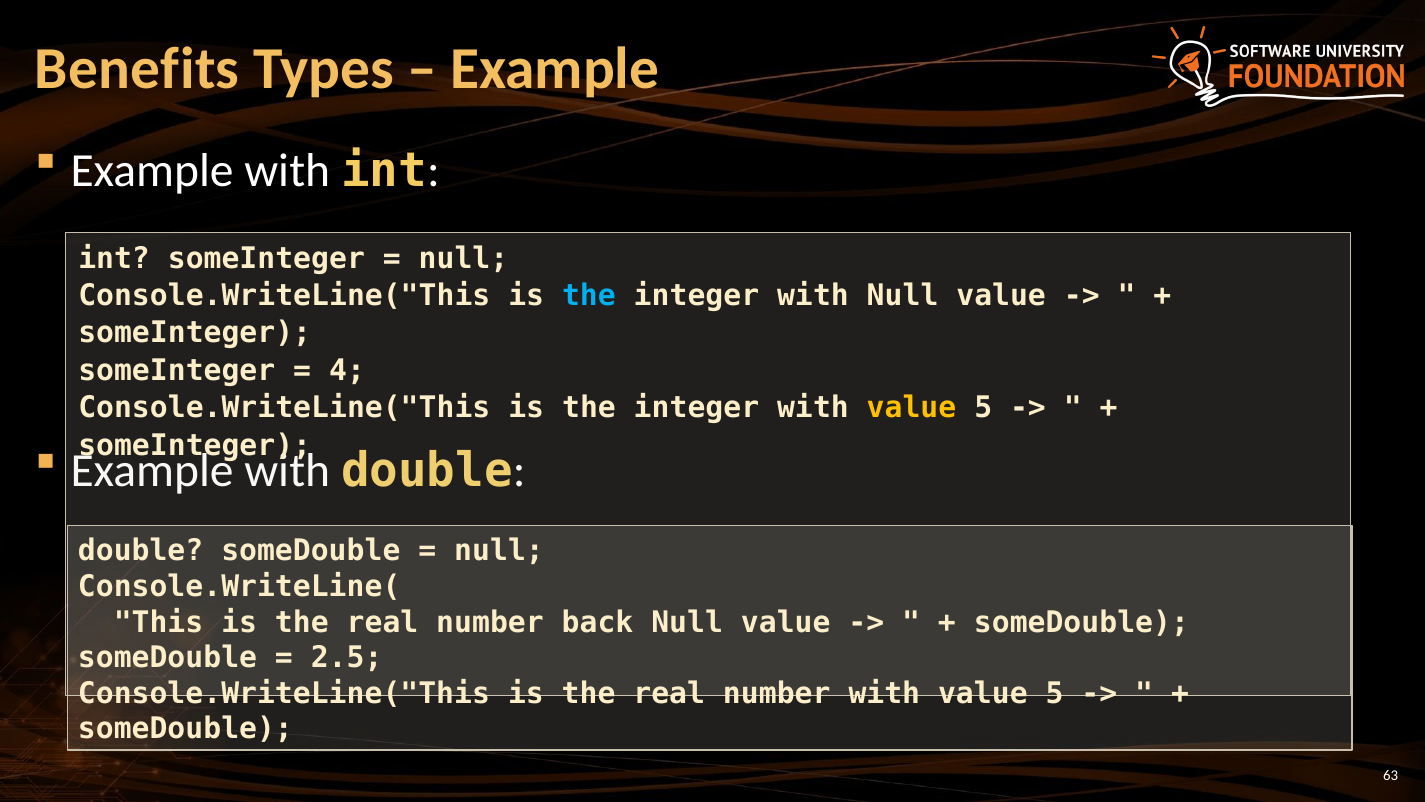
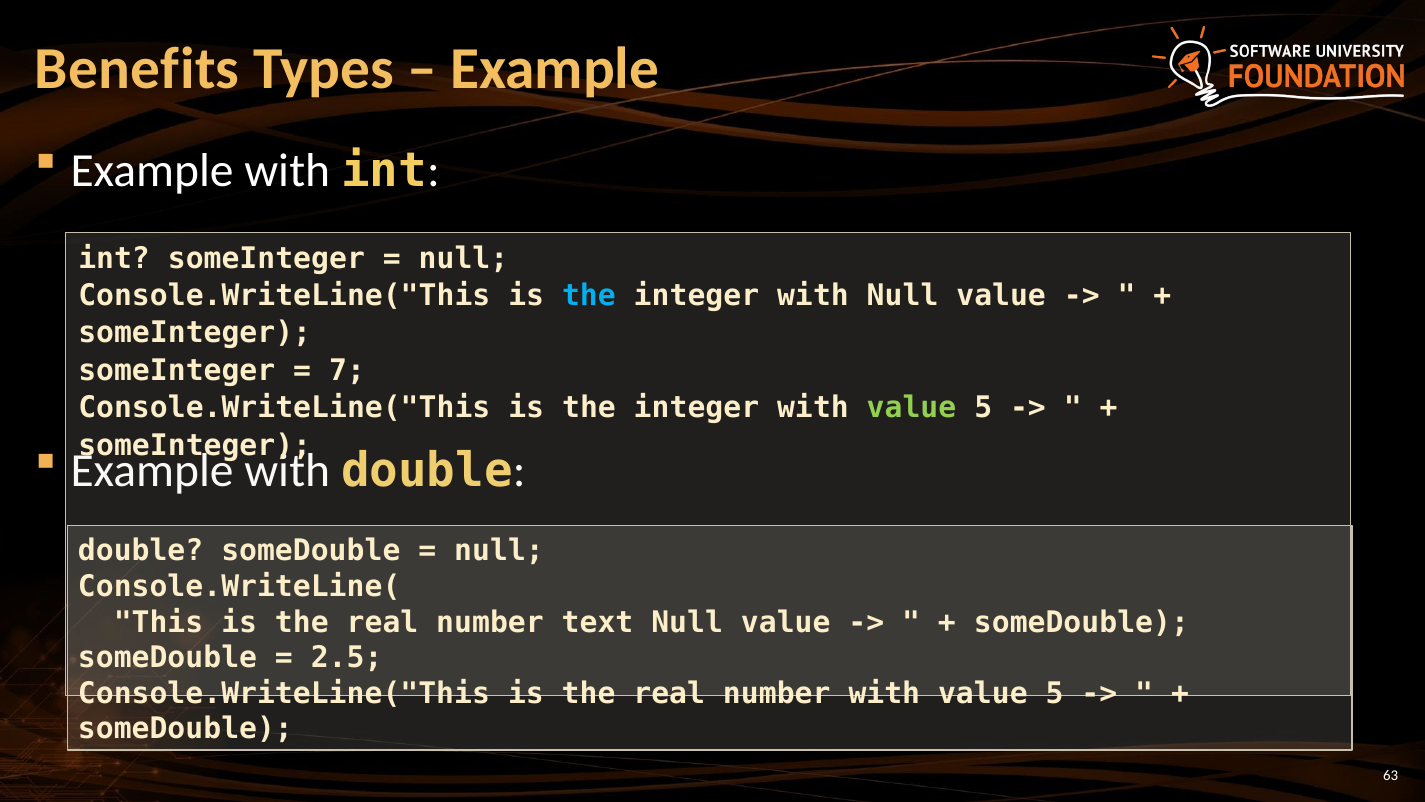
4: 4 -> 7 (347, 370)
value colour: yellow -> light green (911, 408)
back: back -> text (598, 622)
